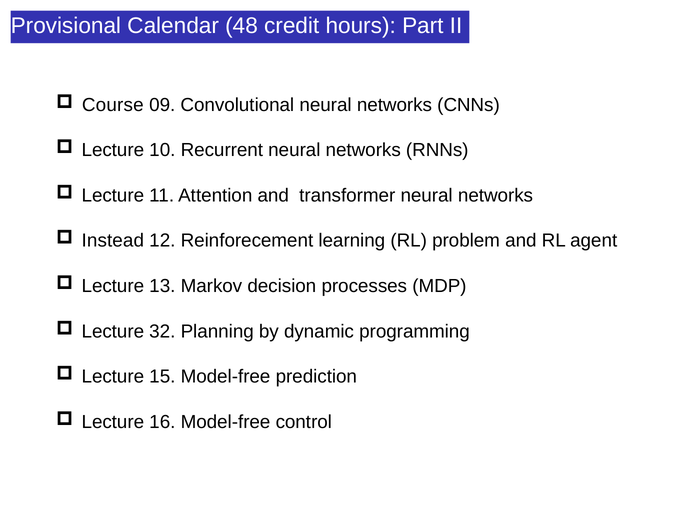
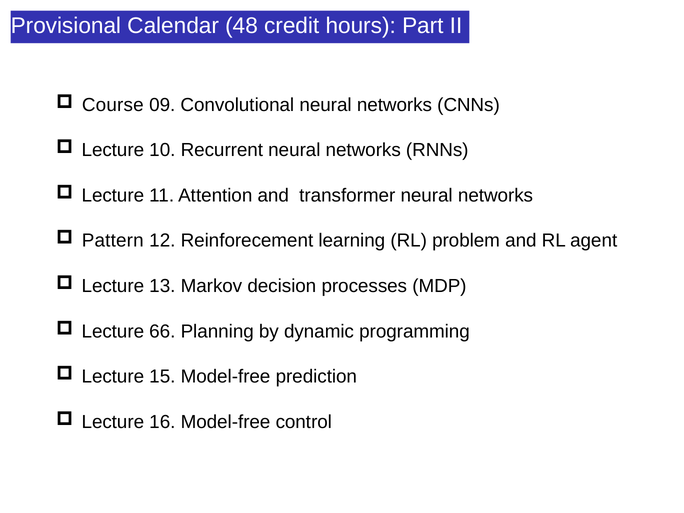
Instead: Instead -> Pattern (113, 241)
32: 32 -> 66 (162, 331)
